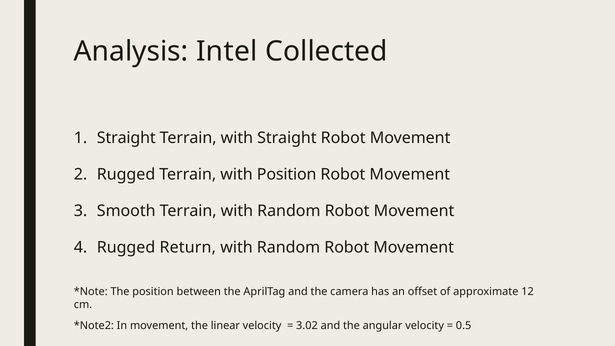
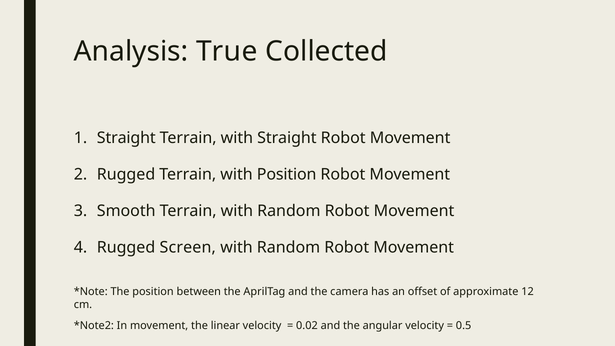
Intel: Intel -> True (227, 52)
Return: Return -> Screen (188, 248)
3.02: 3.02 -> 0.02 (307, 326)
